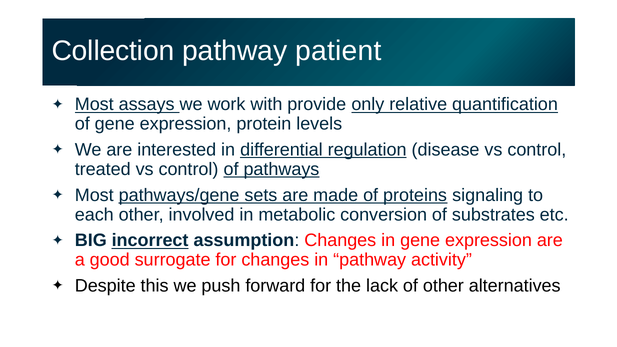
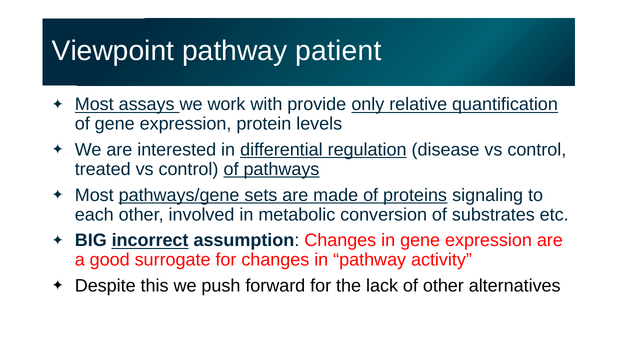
Collection: Collection -> Viewpoint (113, 51)
